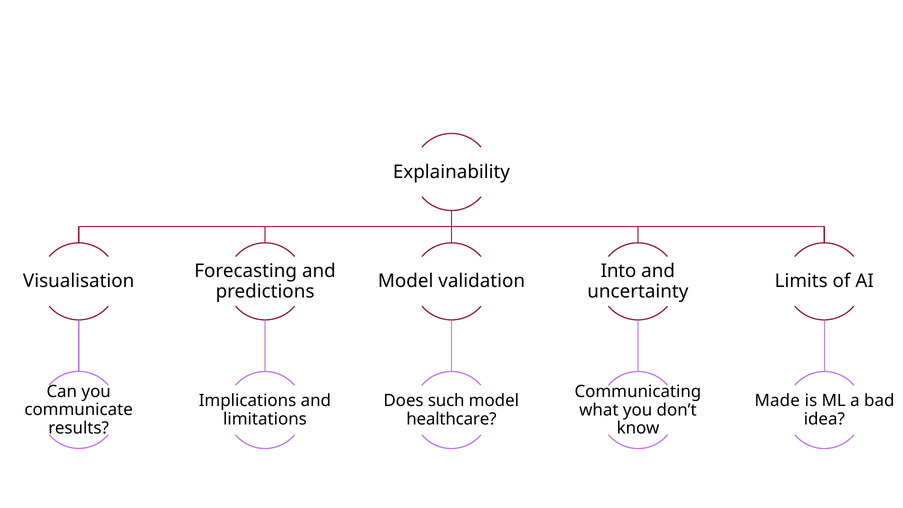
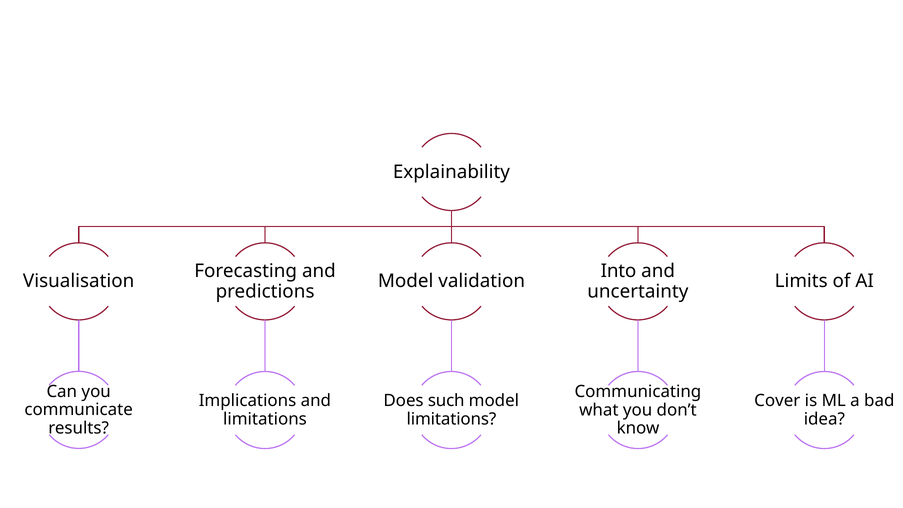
Made: Made -> Cover (777, 401)
healthcare: healthcare -> limitations (451, 419)
